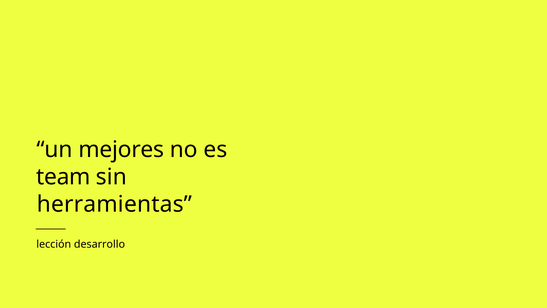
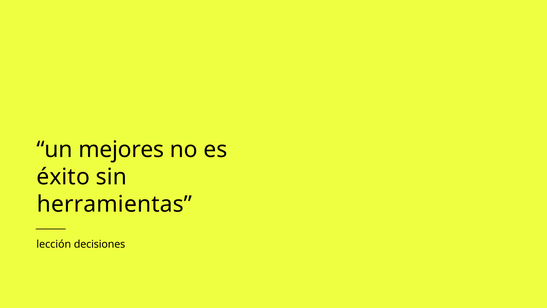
team: team -> éxito (63, 177)
desarrollo: desarrollo -> decisiones (100, 244)
